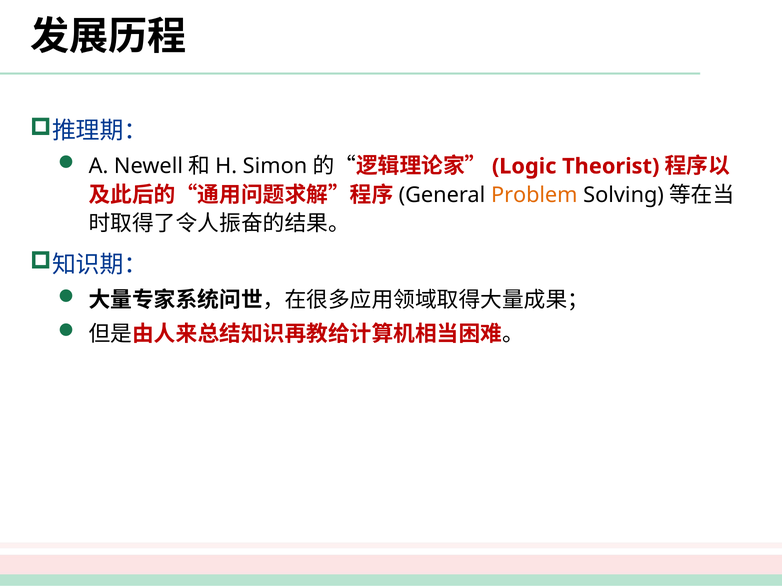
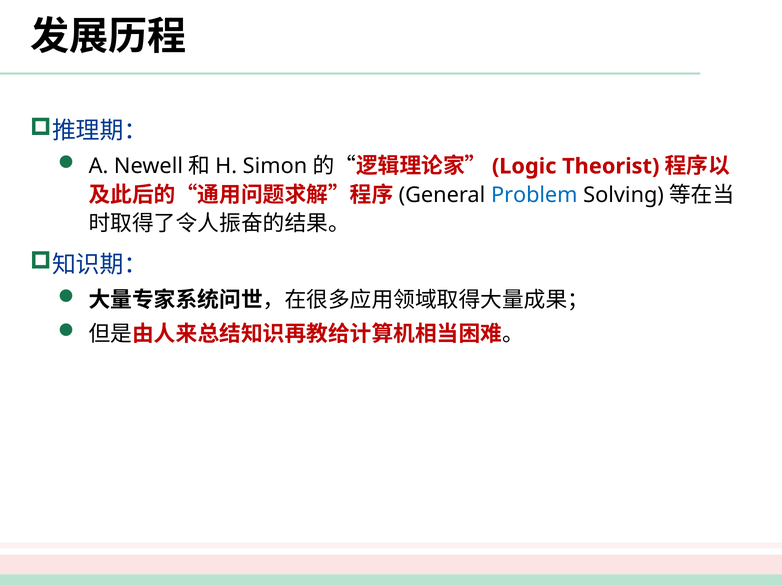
Problem colour: orange -> blue (534, 195)
